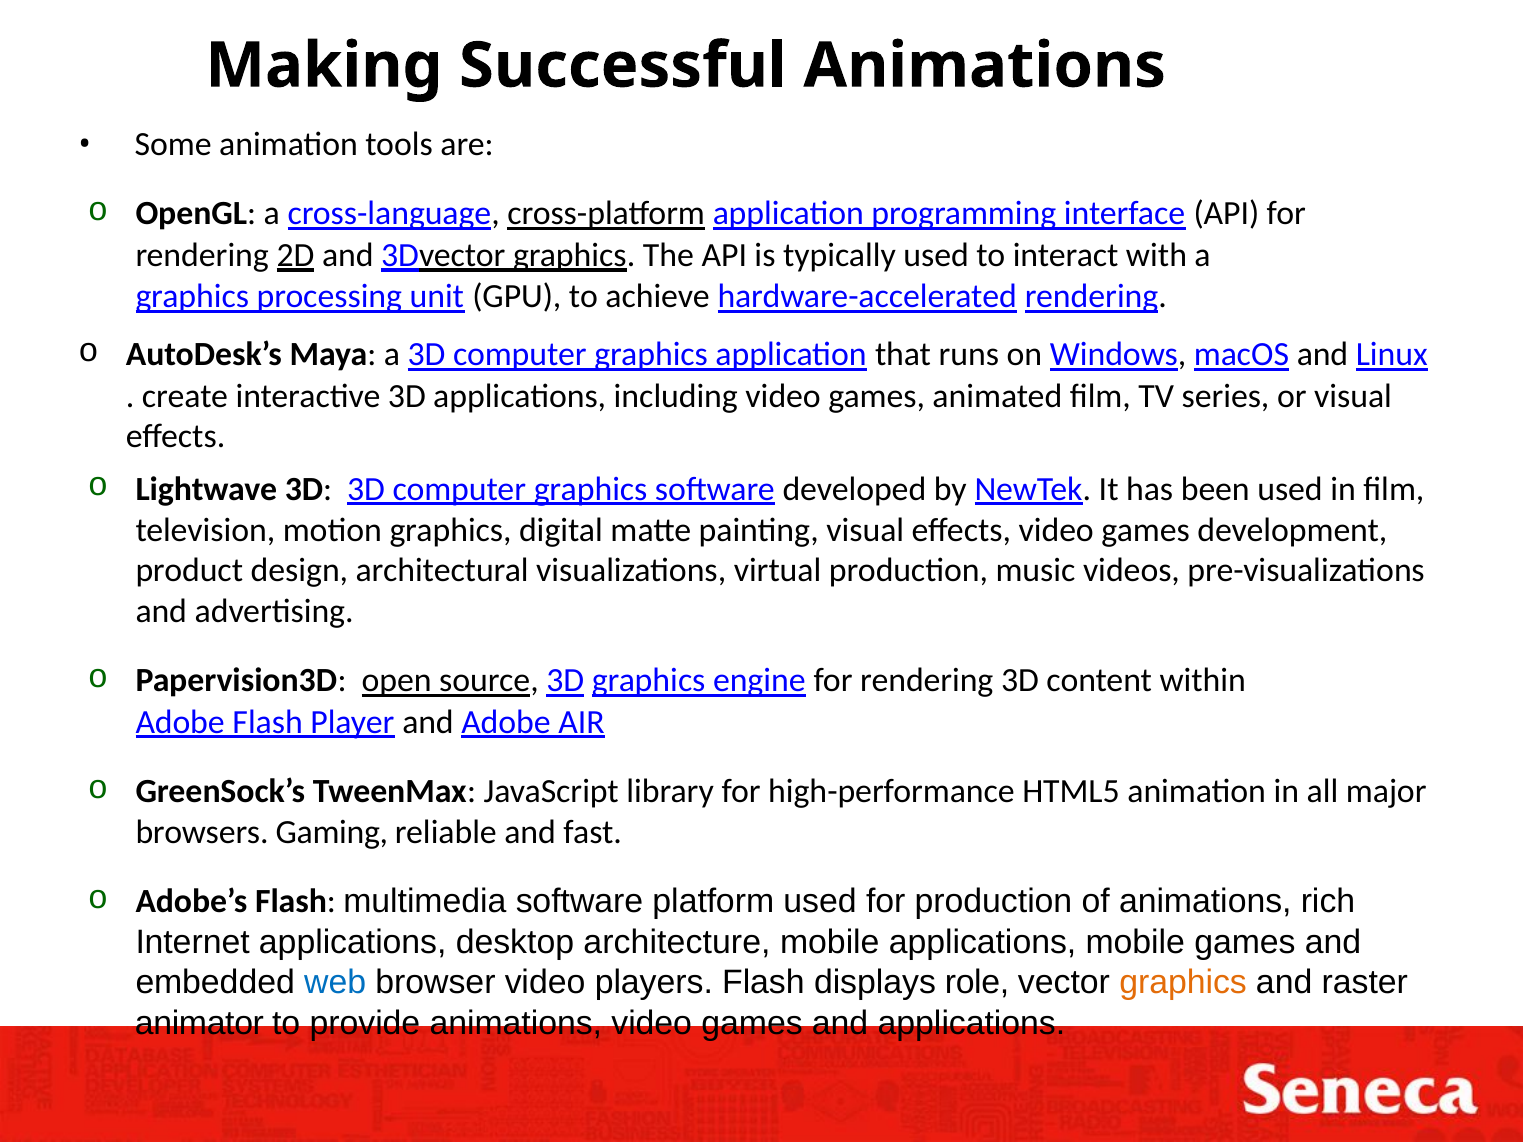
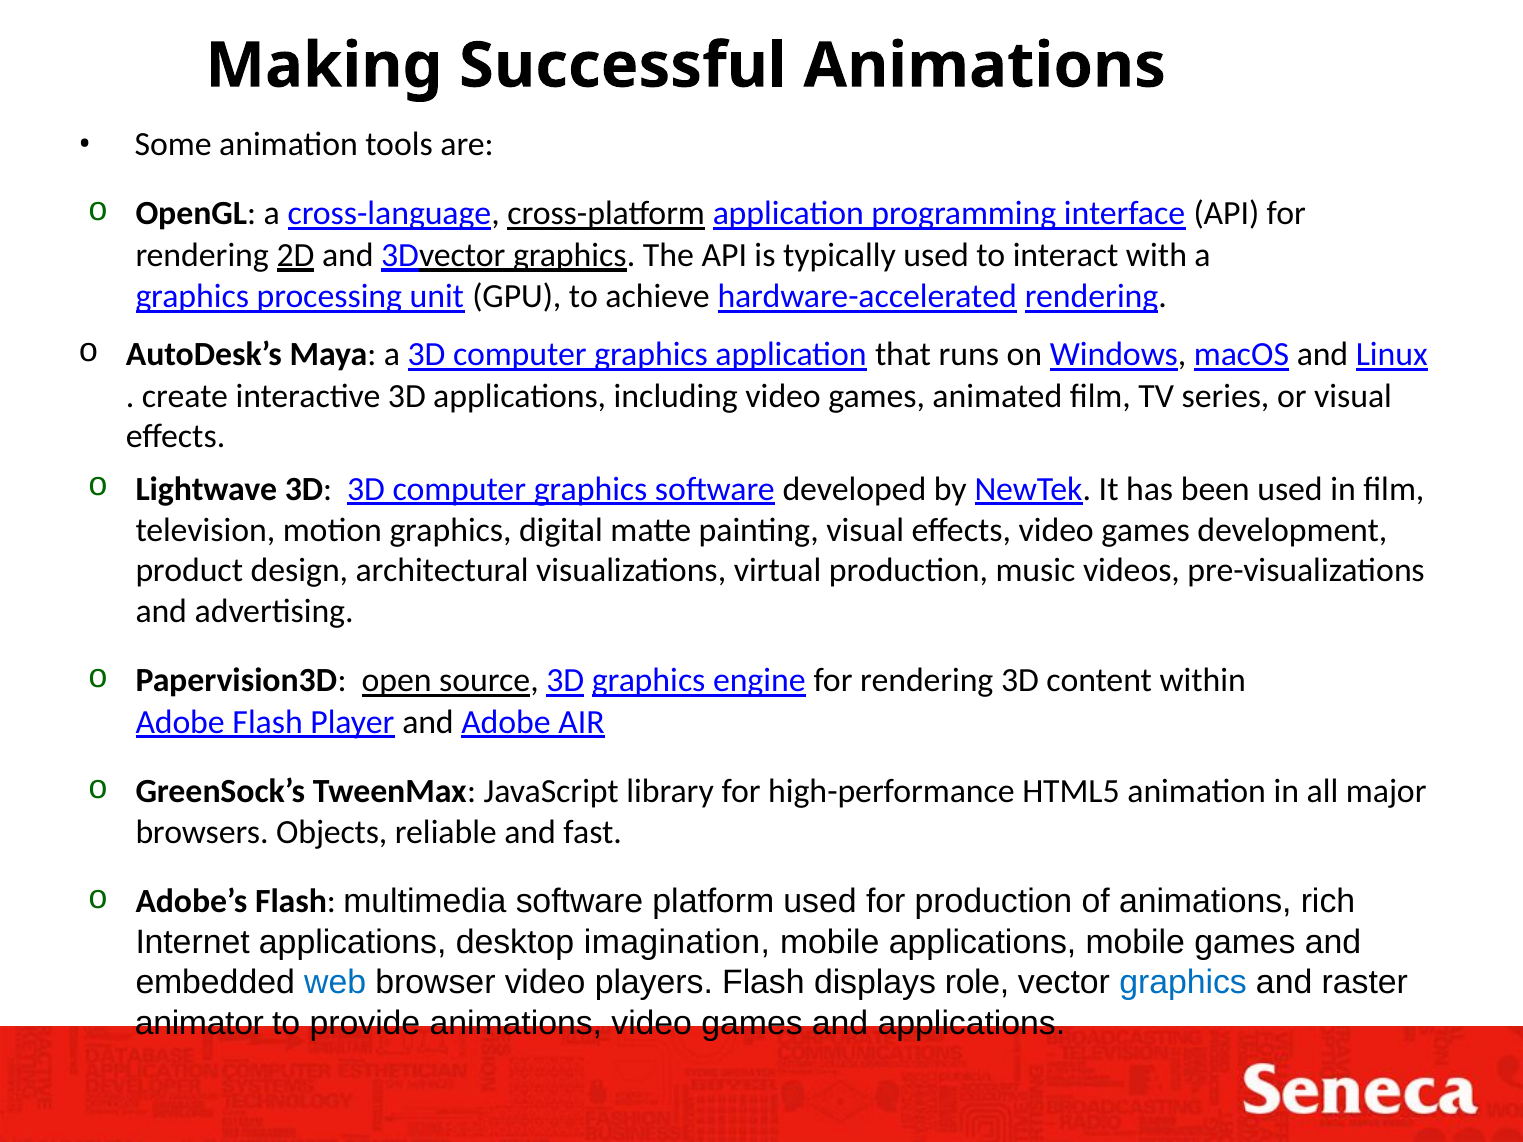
Gaming: Gaming -> Objects (332, 833)
architecture: architecture -> imagination (677, 942)
graphics colour: orange -> blue (1183, 983)
